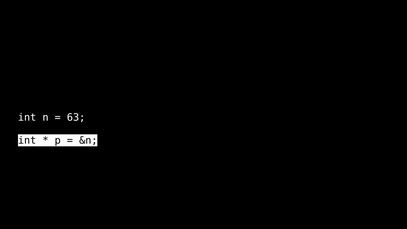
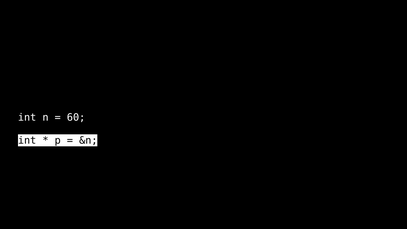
63: 63 -> 60 (76, 117)
